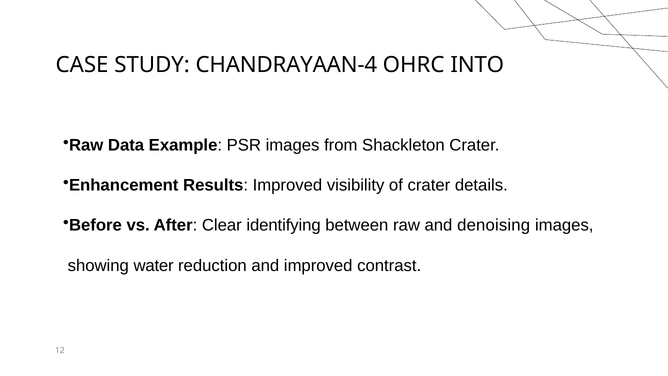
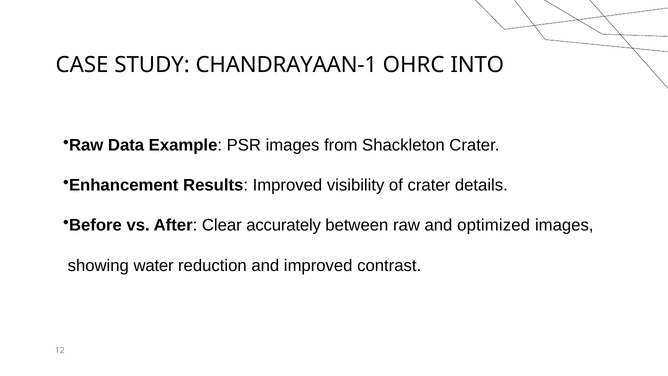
CHANDRAYAAN-4: CHANDRAYAAN-4 -> CHANDRAYAAN-1 (286, 65)
identifying: identifying -> accurately (284, 225)
denoising: denoising -> optimized (494, 225)
